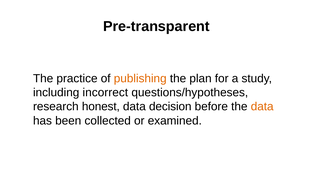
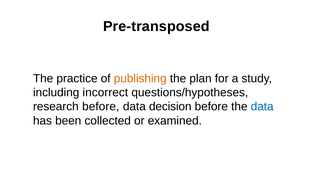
Pre-transparent: Pre-transparent -> Pre-transposed (156, 26)
research honest: honest -> before (101, 107)
data colour: orange -> blue (262, 107)
